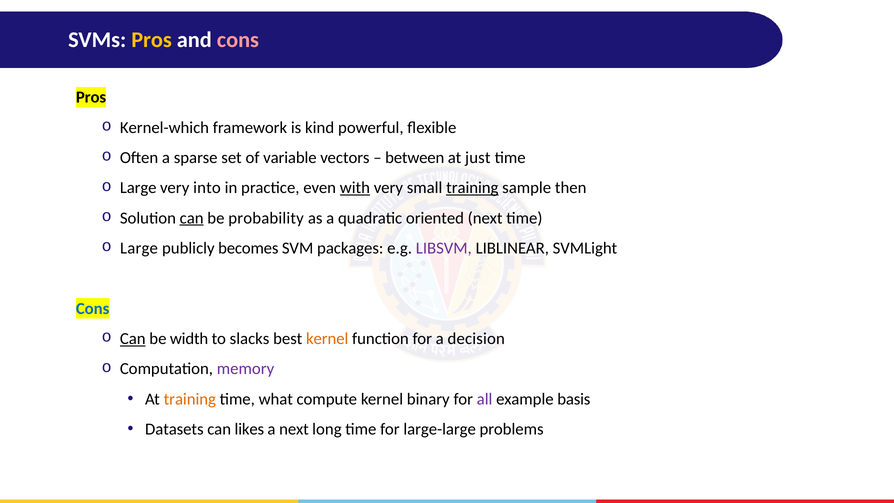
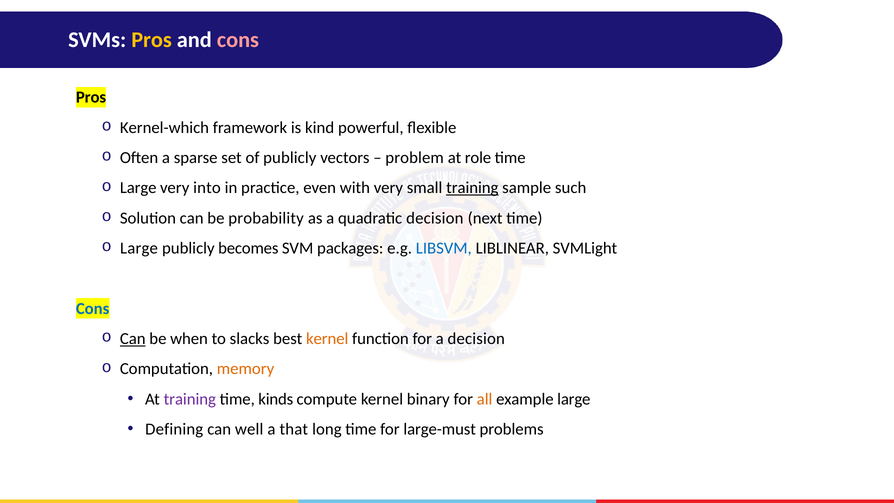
of variable: variable -> publicly (290, 158)
between: between -> problem (415, 158)
just: just -> role (478, 158)
with underline: present -> none (355, 188)
then: then -> such (571, 188)
can underline: present -> none (192, 218)
quadratic oriented: oriented -> decision (435, 218)
LIBSVM colour: purple -> blue (444, 248)
width: width -> when (189, 339)
memory colour: purple -> orange (246, 369)
training colour: orange -> purple (190, 399)
what: what -> kinds (276, 399)
all colour: purple -> orange (485, 399)
example basis: basis -> large (574, 399)
Datasets: Datasets -> Defining (174, 429)
likes: likes -> well (249, 429)
a next: next -> that (294, 429)
large-large: large-large -> large-must (440, 429)
